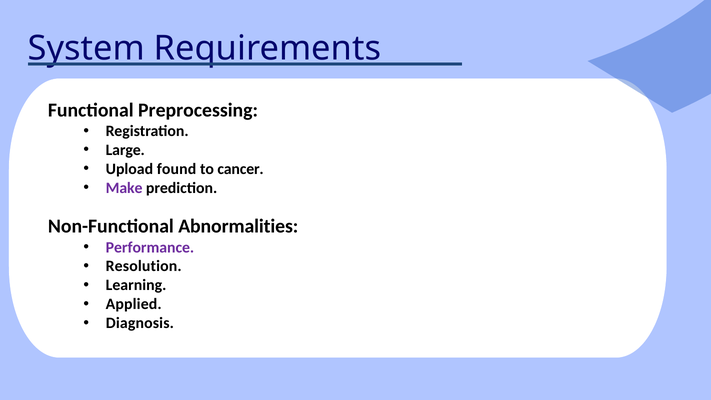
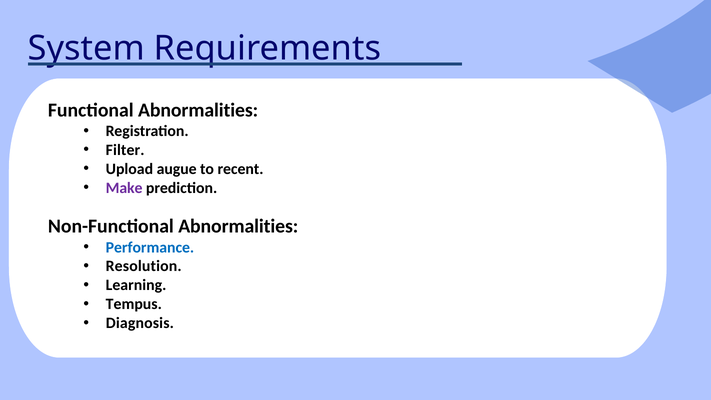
Functional Preprocessing: Preprocessing -> Abnormalities (198, 110)
Large: Large -> Filter (125, 150)
found: found -> augue (177, 169)
cancer: cancer -> recent (241, 169)
Performance colour: purple -> blue (150, 247)
Applied: Applied -> Tempus (134, 304)
